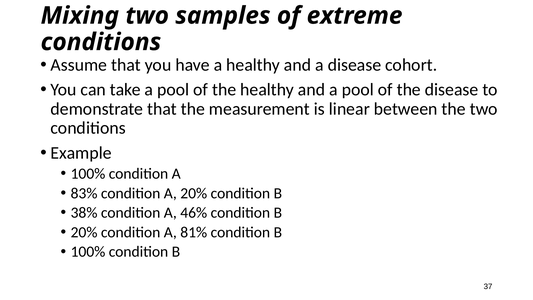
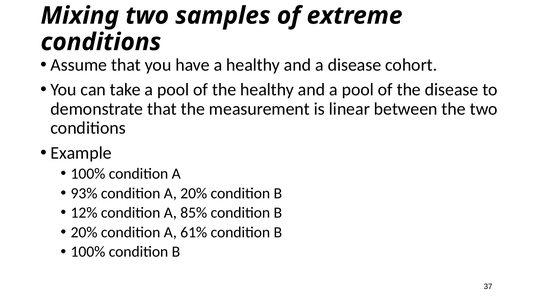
83%: 83% -> 93% (84, 193)
38%: 38% -> 12% (84, 213)
46%: 46% -> 85% (194, 213)
81%: 81% -> 61% (194, 232)
